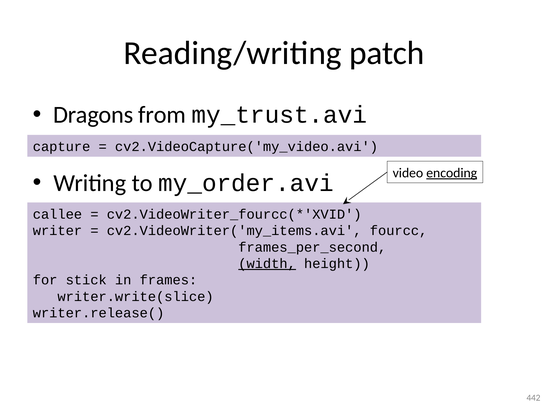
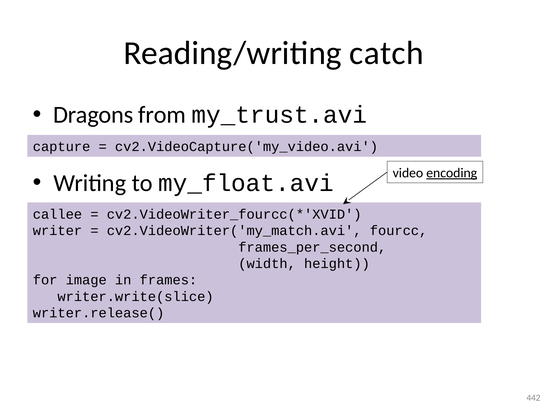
patch: patch -> catch (386, 53)
my_order.avi: my_order.avi -> my_float.avi (246, 183)
cv2.VideoWriter('my_items.avi: cv2.VideoWriter('my_items.avi -> cv2.VideoWriter('my_match.avi (234, 231)
width underline: present -> none (267, 264)
stick: stick -> image (86, 280)
